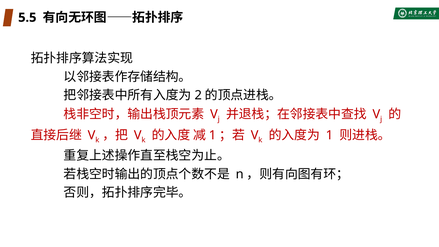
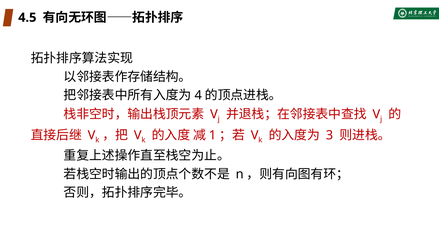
5.5: 5.5 -> 4.5 (27, 18)
2: 2 -> 4 (198, 95)
1: 1 -> 3 (329, 135)
